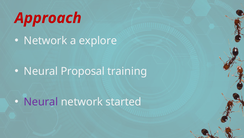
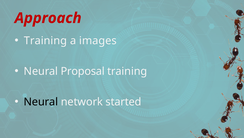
Network: Network -> Training (45, 41)
explore: explore -> images (98, 41)
Neural colour: purple -> black (41, 101)
